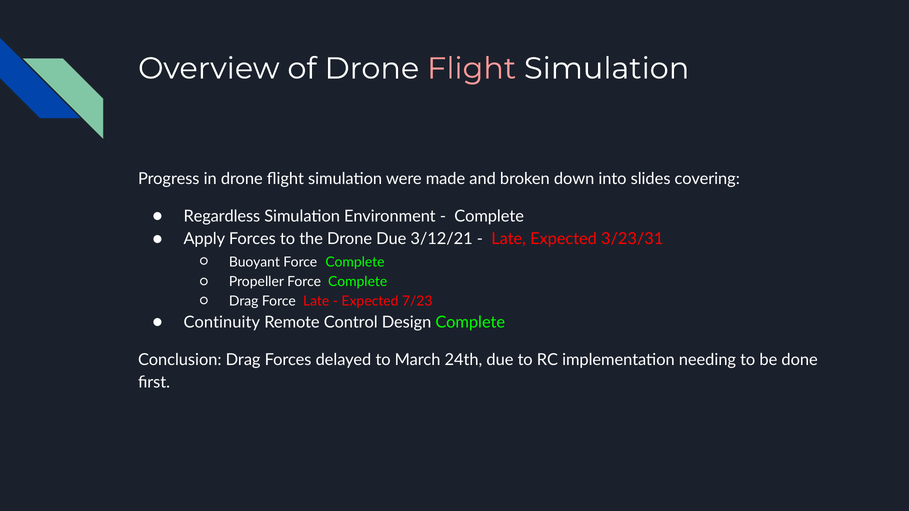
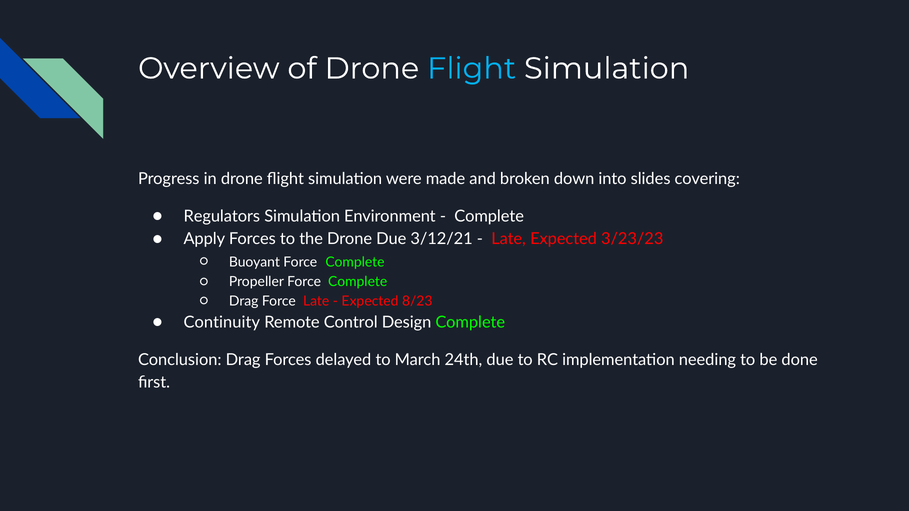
Flight colour: pink -> light blue (472, 69)
Regardless: Regardless -> Regulators (222, 216)
3/23/31: 3/23/31 -> 3/23/23 (632, 239)
7/23: 7/23 -> 8/23 (417, 301)
